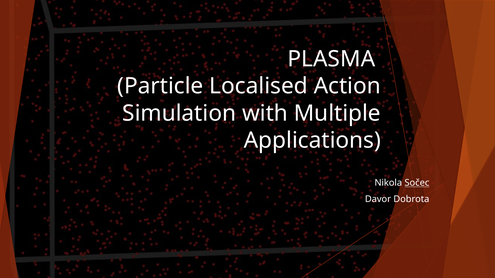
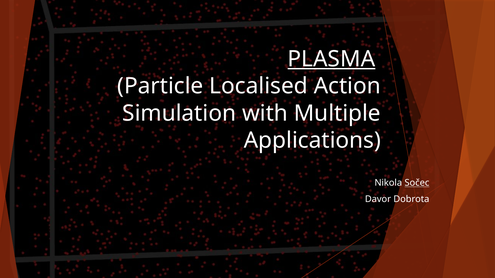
PLASMA underline: none -> present (331, 59)
